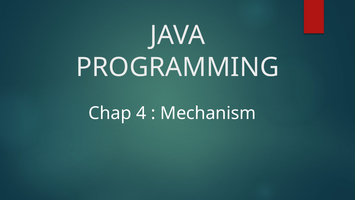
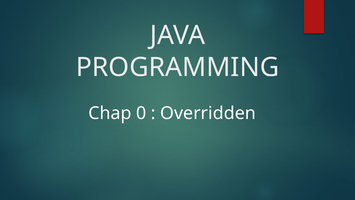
4: 4 -> 0 (141, 113)
Mechanism: Mechanism -> Overridden (208, 113)
